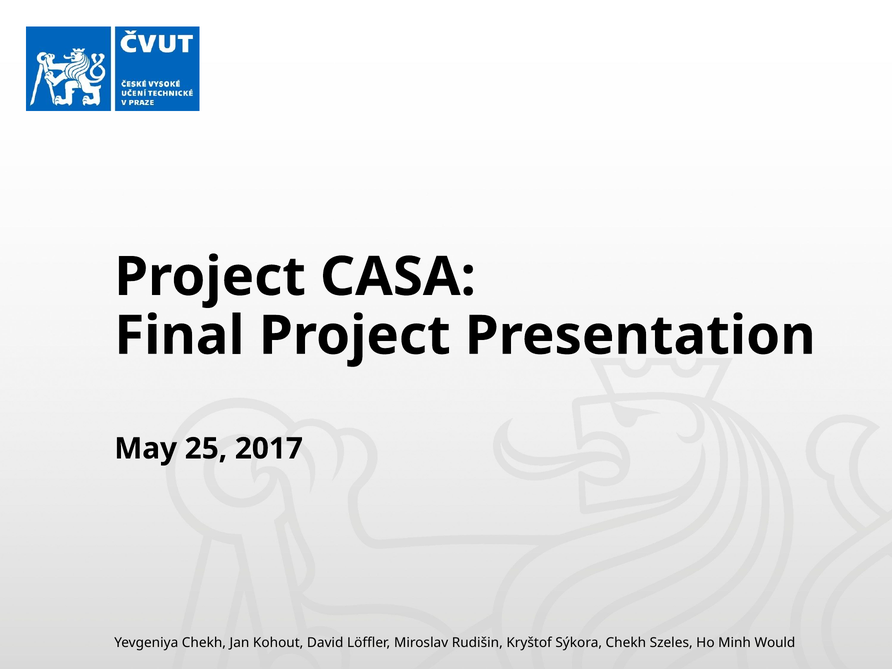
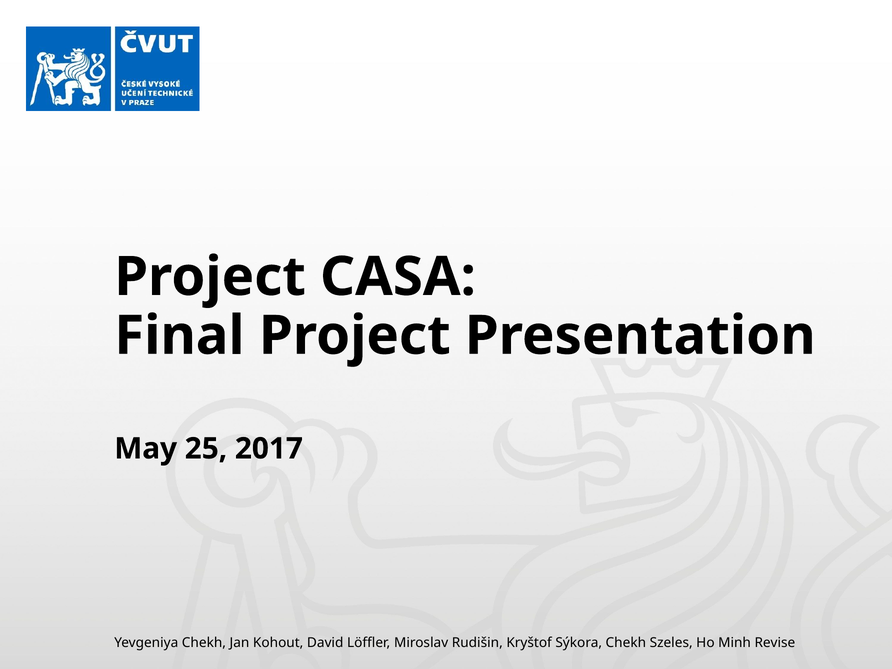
Would: Would -> Revise (775, 643)
